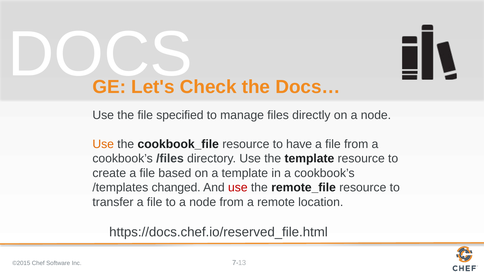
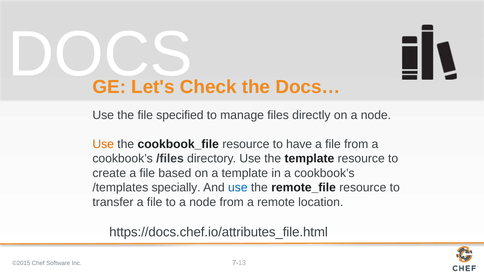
changed: changed -> specially (176, 188)
use colour: red -> blue (238, 188)
https://docs.chef.io/reserved_file.html: https://docs.chef.io/reserved_file.html -> https://docs.chef.io/attributes_file.html (219, 232)
